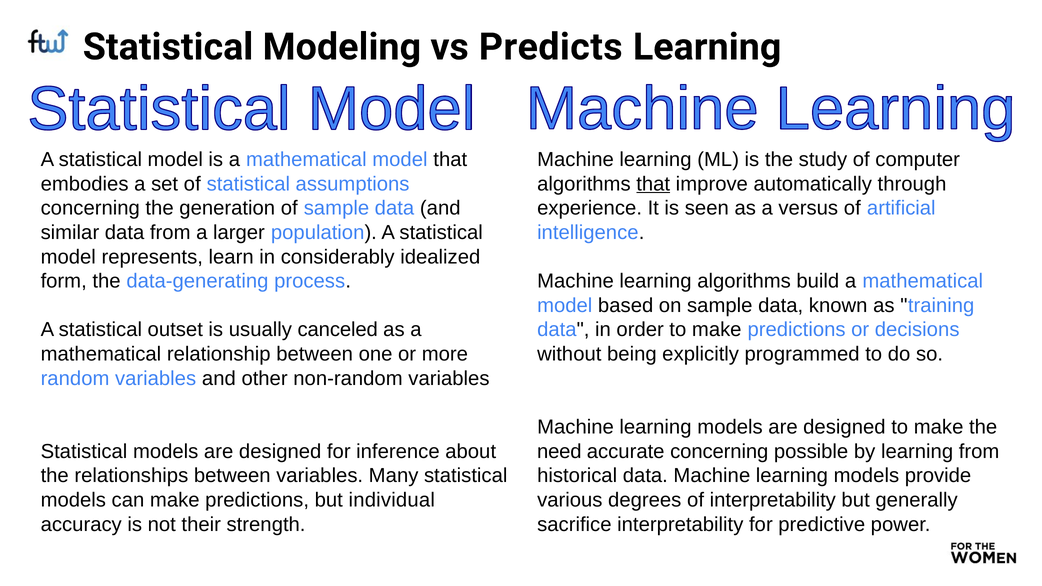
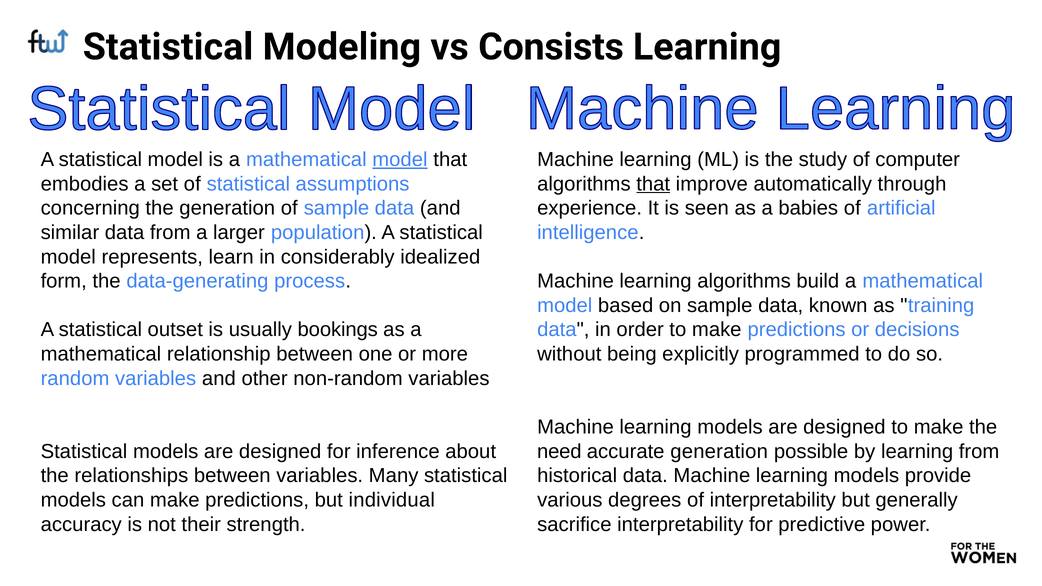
Predicts: Predicts -> Consists (551, 47)
model underline: none -> present (400, 160)
versus: versus -> babies (808, 208)
canceled: canceled -> bookings (338, 330)
accurate concerning: concerning -> generation (719, 452)
